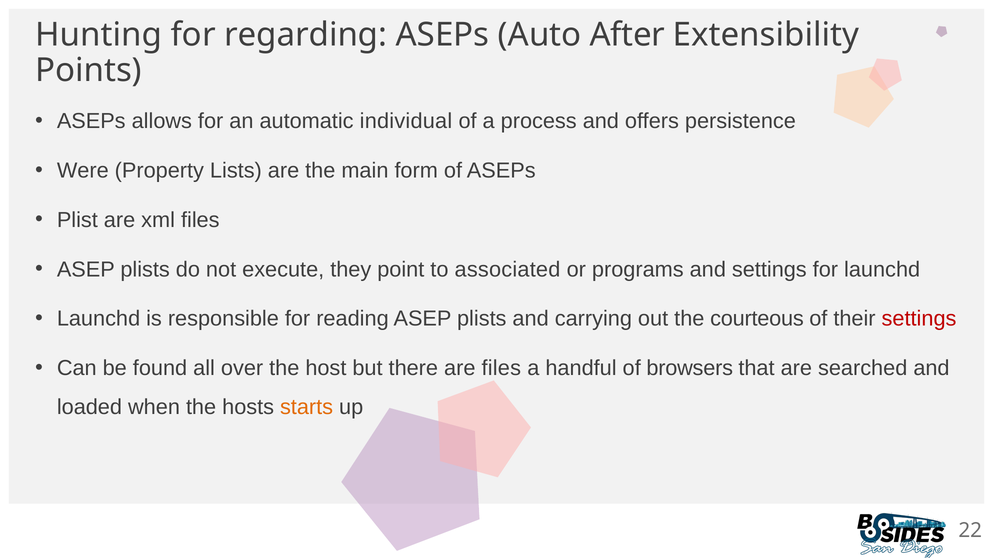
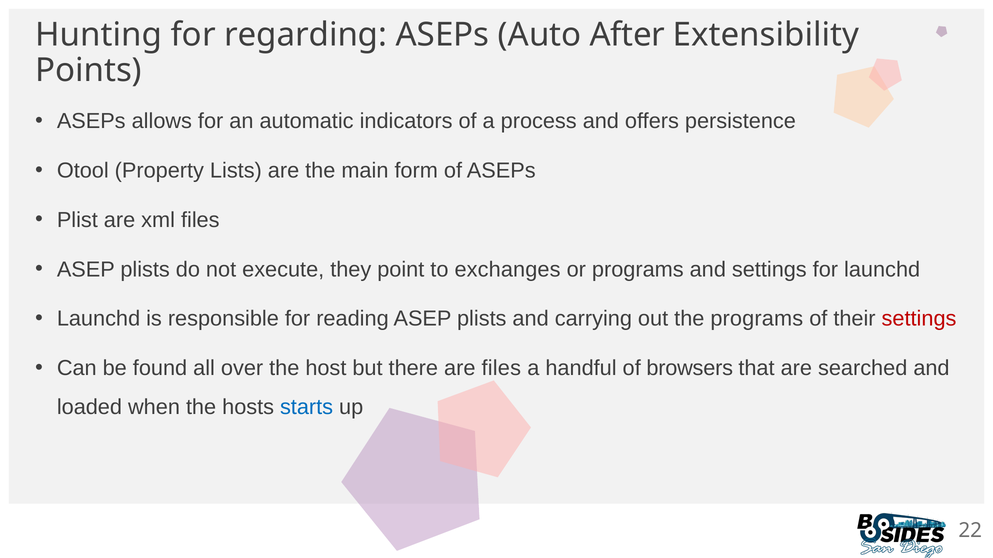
individual: individual -> indicators (406, 121)
Were: Were -> Otool (83, 171)
associated: associated -> exchanges (508, 270)
the courteous: courteous -> programs (757, 319)
starts colour: orange -> blue (307, 408)
